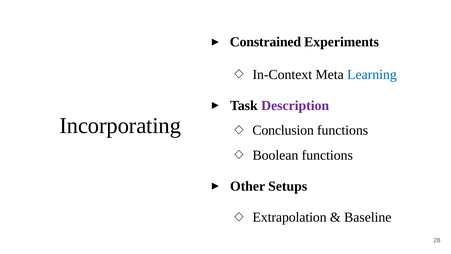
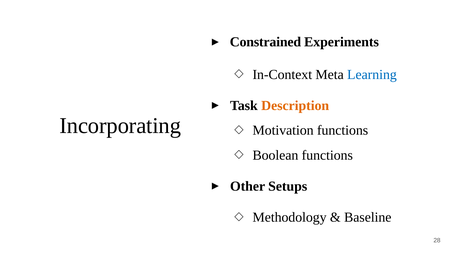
Description colour: purple -> orange (295, 105)
Conclusion: Conclusion -> Motivation (283, 130)
Extrapolation: Extrapolation -> Methodology (290, 217)
